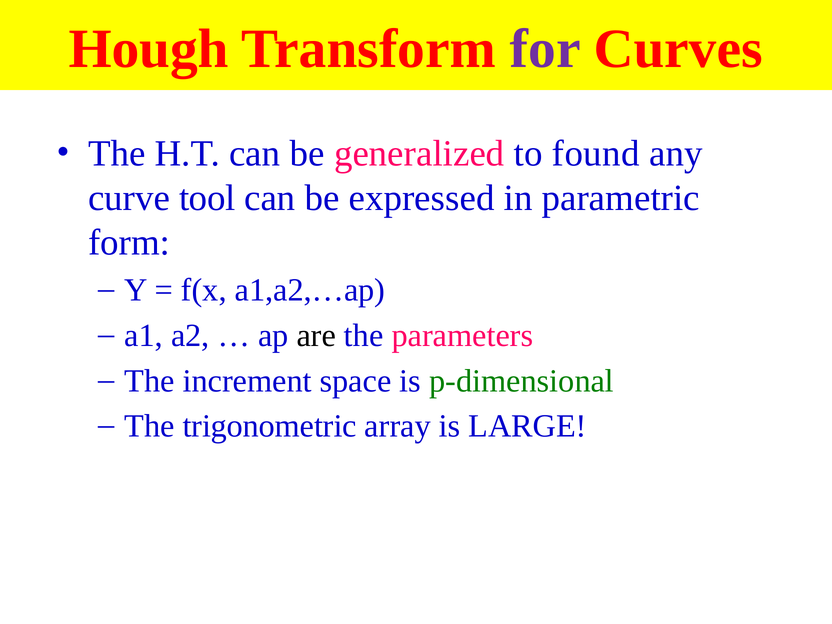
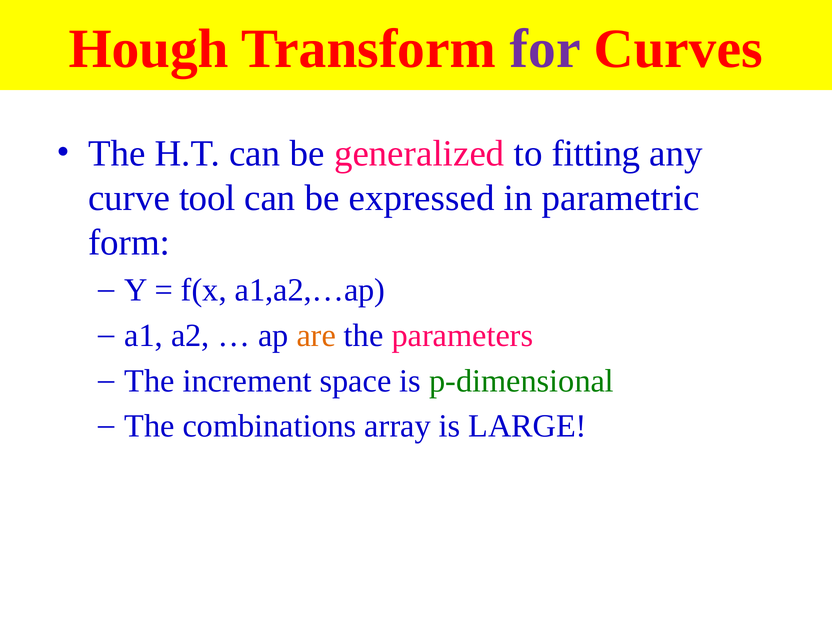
found: found -> fitting (596, 154)
are colour: black -> orange (316, 336)
trigonometric: trigonometric -> combinations (270, 426)
